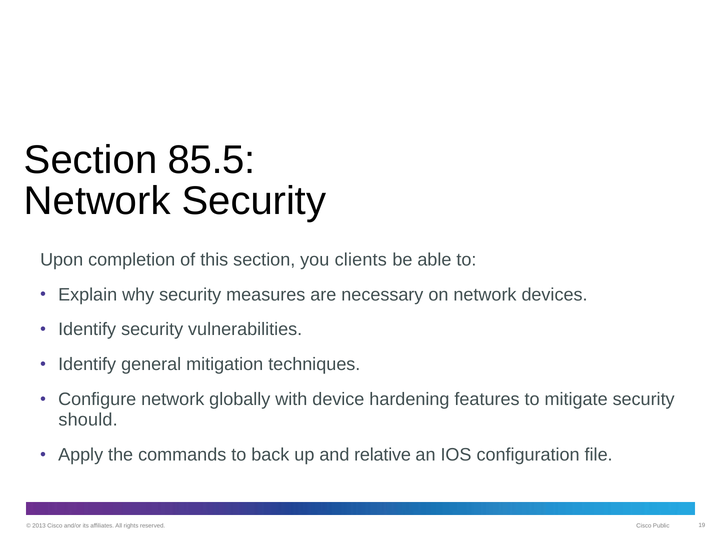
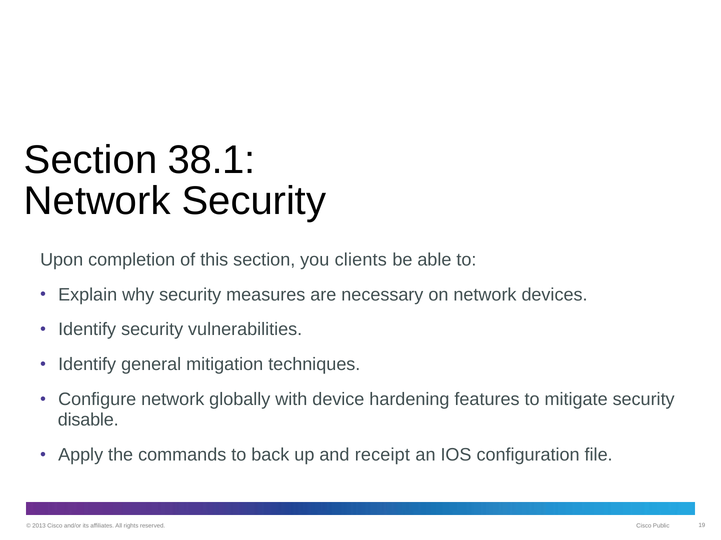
85.5: 85.5 -> 38.1 (212, 160)
should: should -> disable (88, 420)
relative: relative -> receipt (382, 455)
